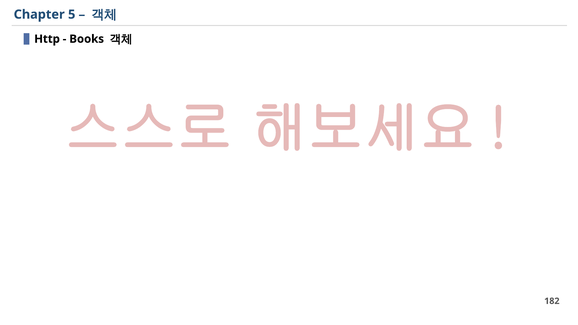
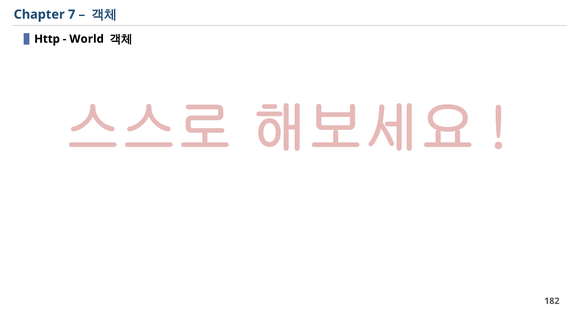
5: 5 -> 7 (72, 14)
Books: Books -> World (87, 39)
